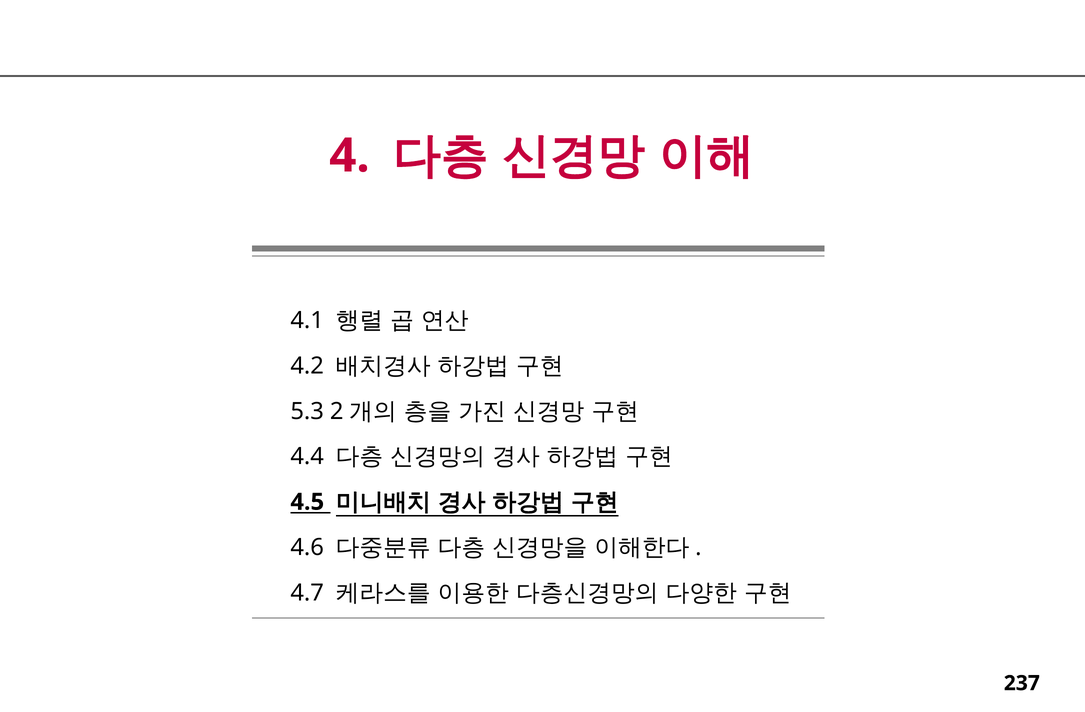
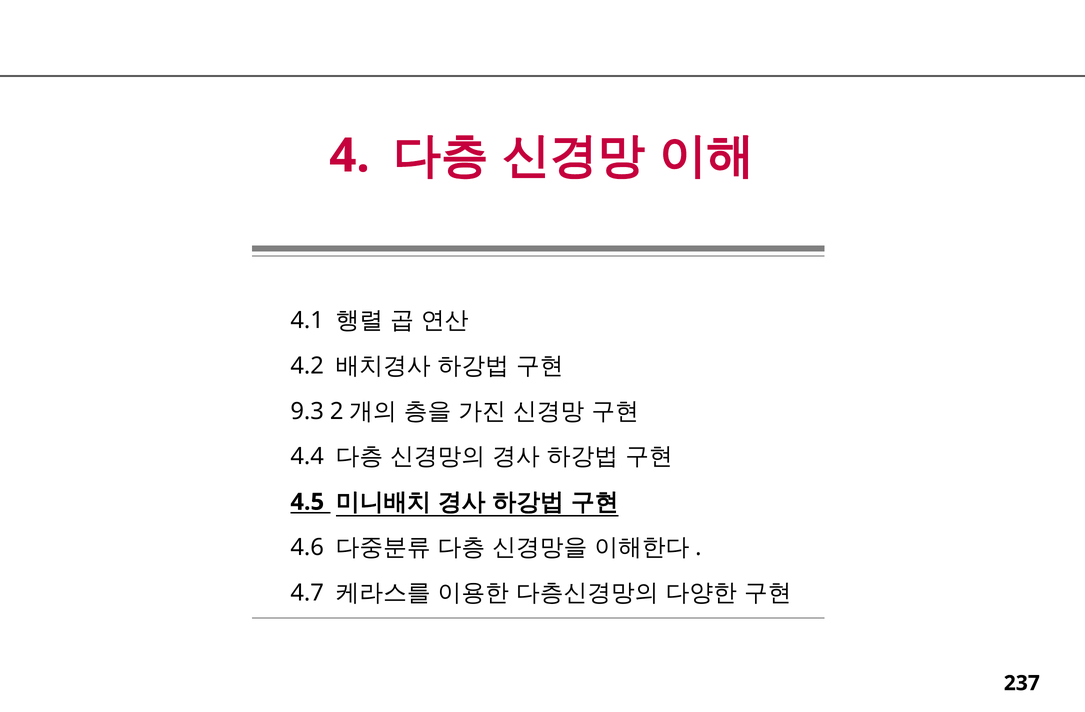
5.3: 5.3 -> 9.3 (307, 412)
